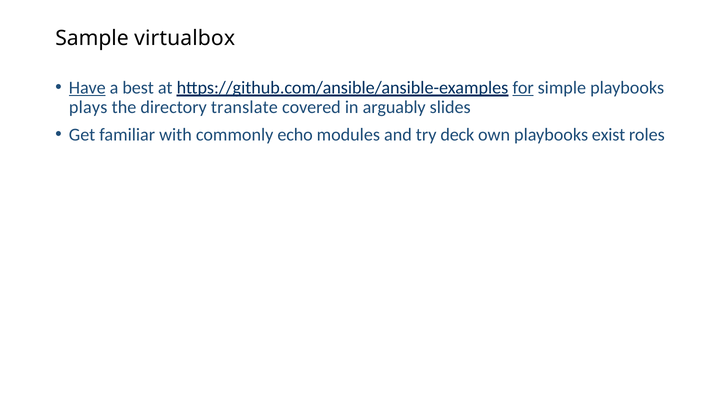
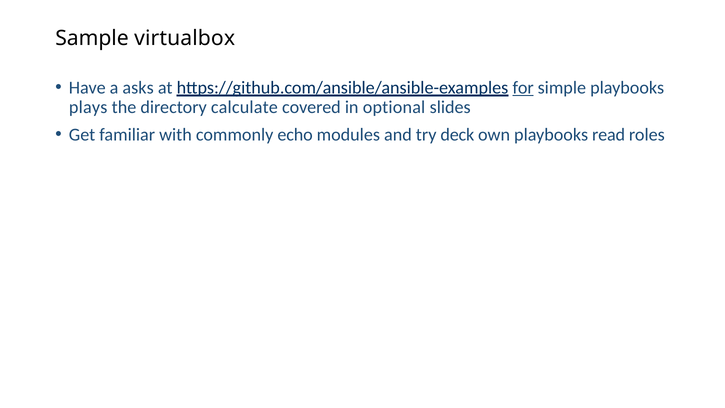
Have underline: present -> none (87, 88)
best: best -> asks (138, 88)
translate: translate -> calculate (244, 107)
arguably: arguably -> optional (394, 107)
exist: exist -> read (609, 135)
